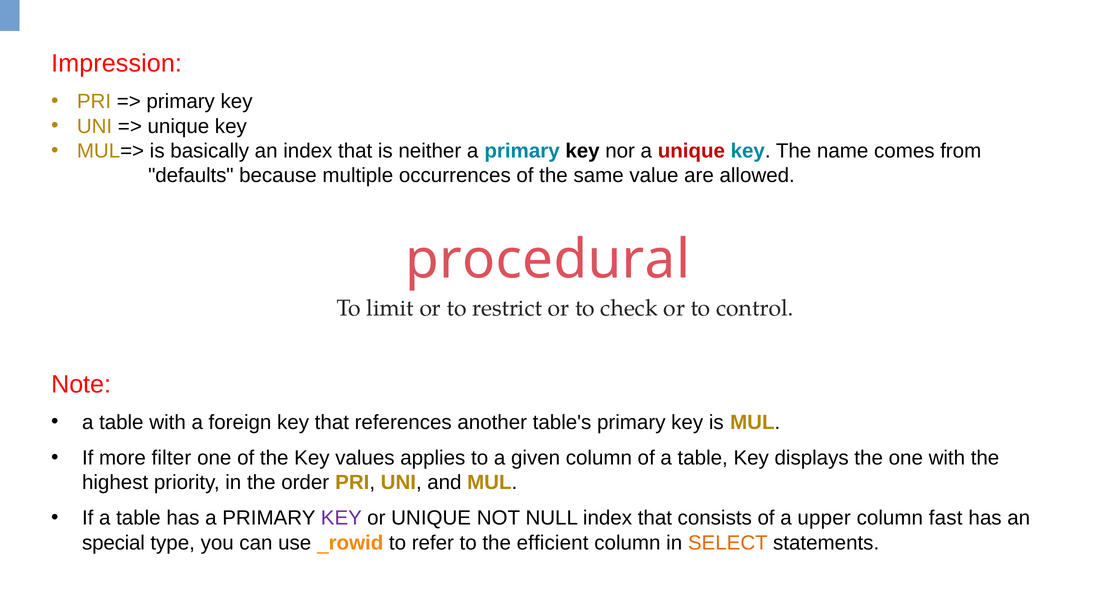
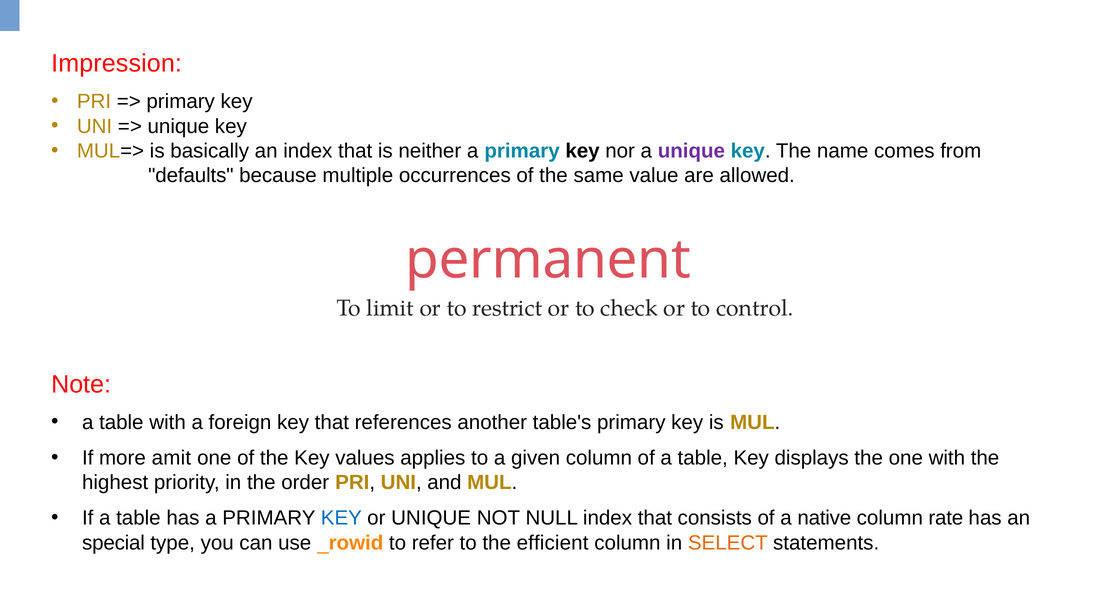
unique colour: red -> purple (691, 151)
procedural: procedural -> permanent (548, 260)
filter: filter -> amit (171, 458)
KEY colour: purple -> blue (341, 519)
upper: upper -> native (824, 519)
fast: fast -> rate (946, 519)
